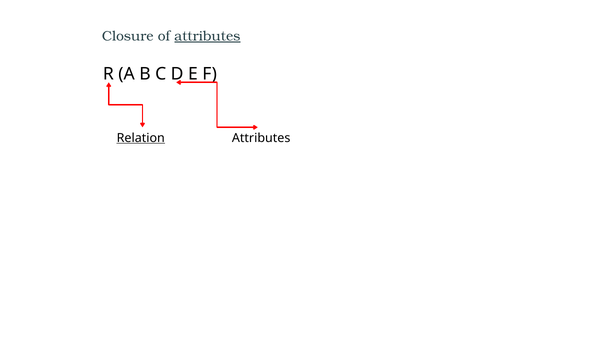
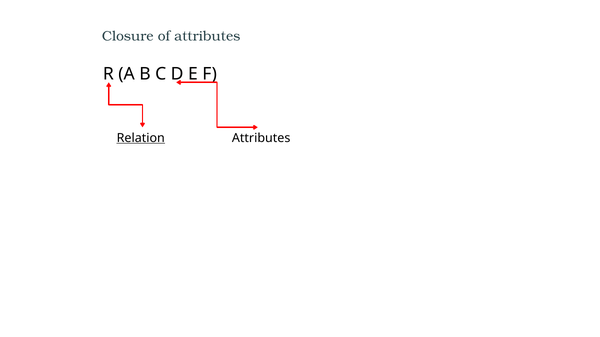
attributes underline: present -> none (207, 36)
